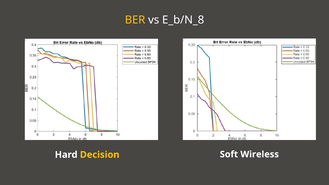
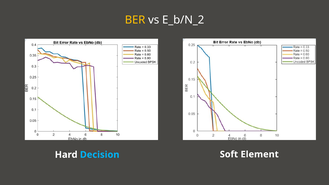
E_b/N_8: E_b/N_8 -> E_b/N_2 (183, 20)
Decision colour: yellow -> light blue (100, 155)
Wireless: Wireless -> Element (260, 154)
